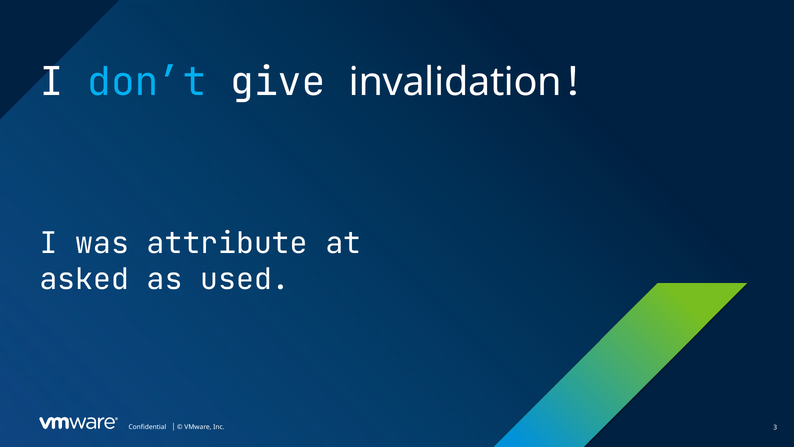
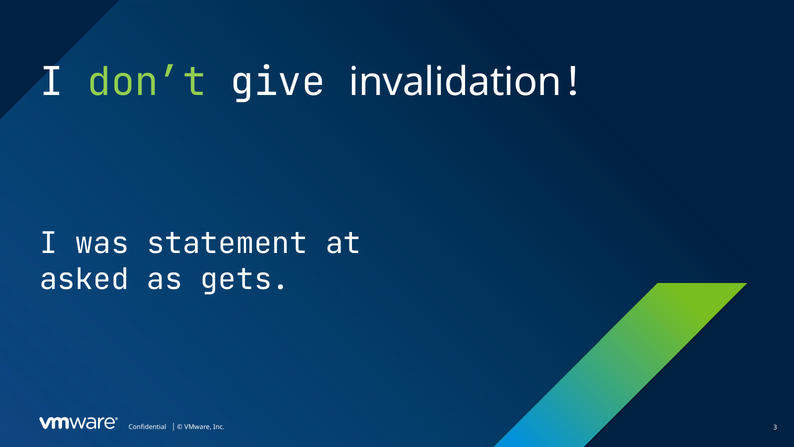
don’t colour: light blue -> light green (147, 82)
attribute: attribute -> statement (227, 243)
used: used -> gets (245, 279)
